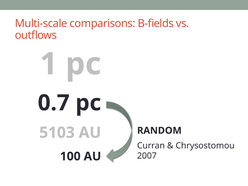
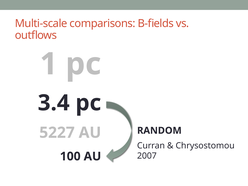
0.7: 0.7 -> 3.4 (54, 103)
5103: 5103 -> 5227 (57, 133)
